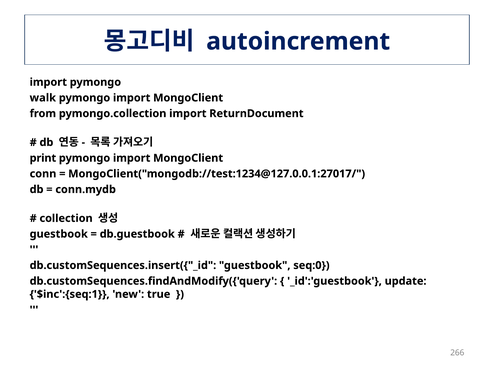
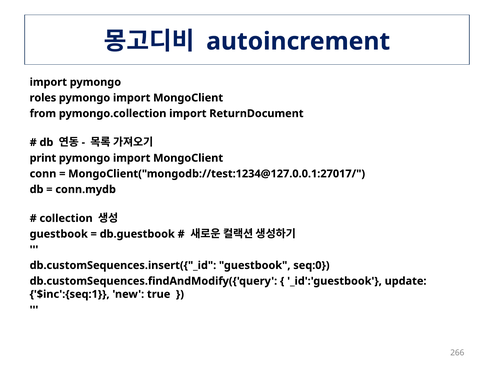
walk: walk -> roles (43, 98)
